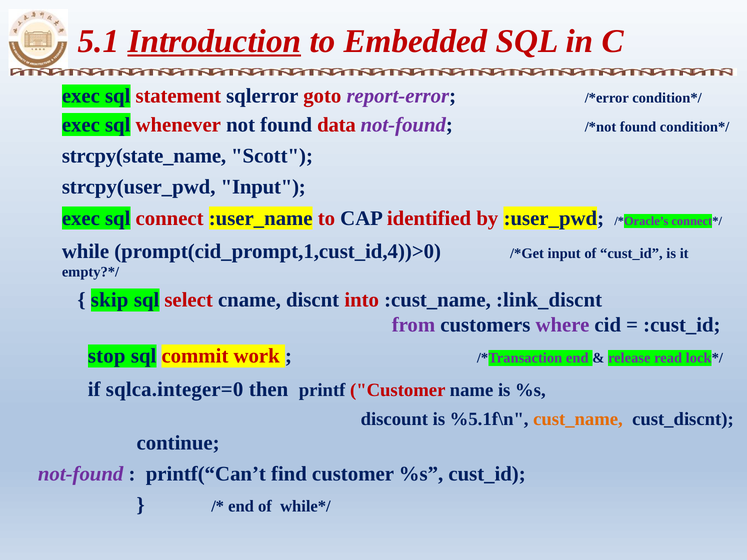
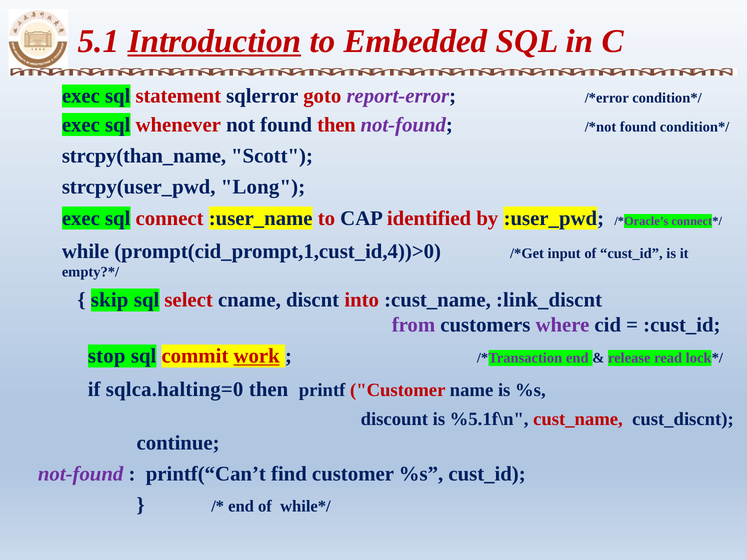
found data: data -> then (336, 125)
strcpy(state_name: strcpy(state_name -> strcpy(than_name (144, 156)
strcpy(user_pwd Input: Input -> Long (263, 187)
work underline: none -> present (257, 356)
sqlca.integer=0: sqlca.integer=0 -> sqlca.halting=0 (175, 389)
cust_name colour: orange -> red (578, 419)
